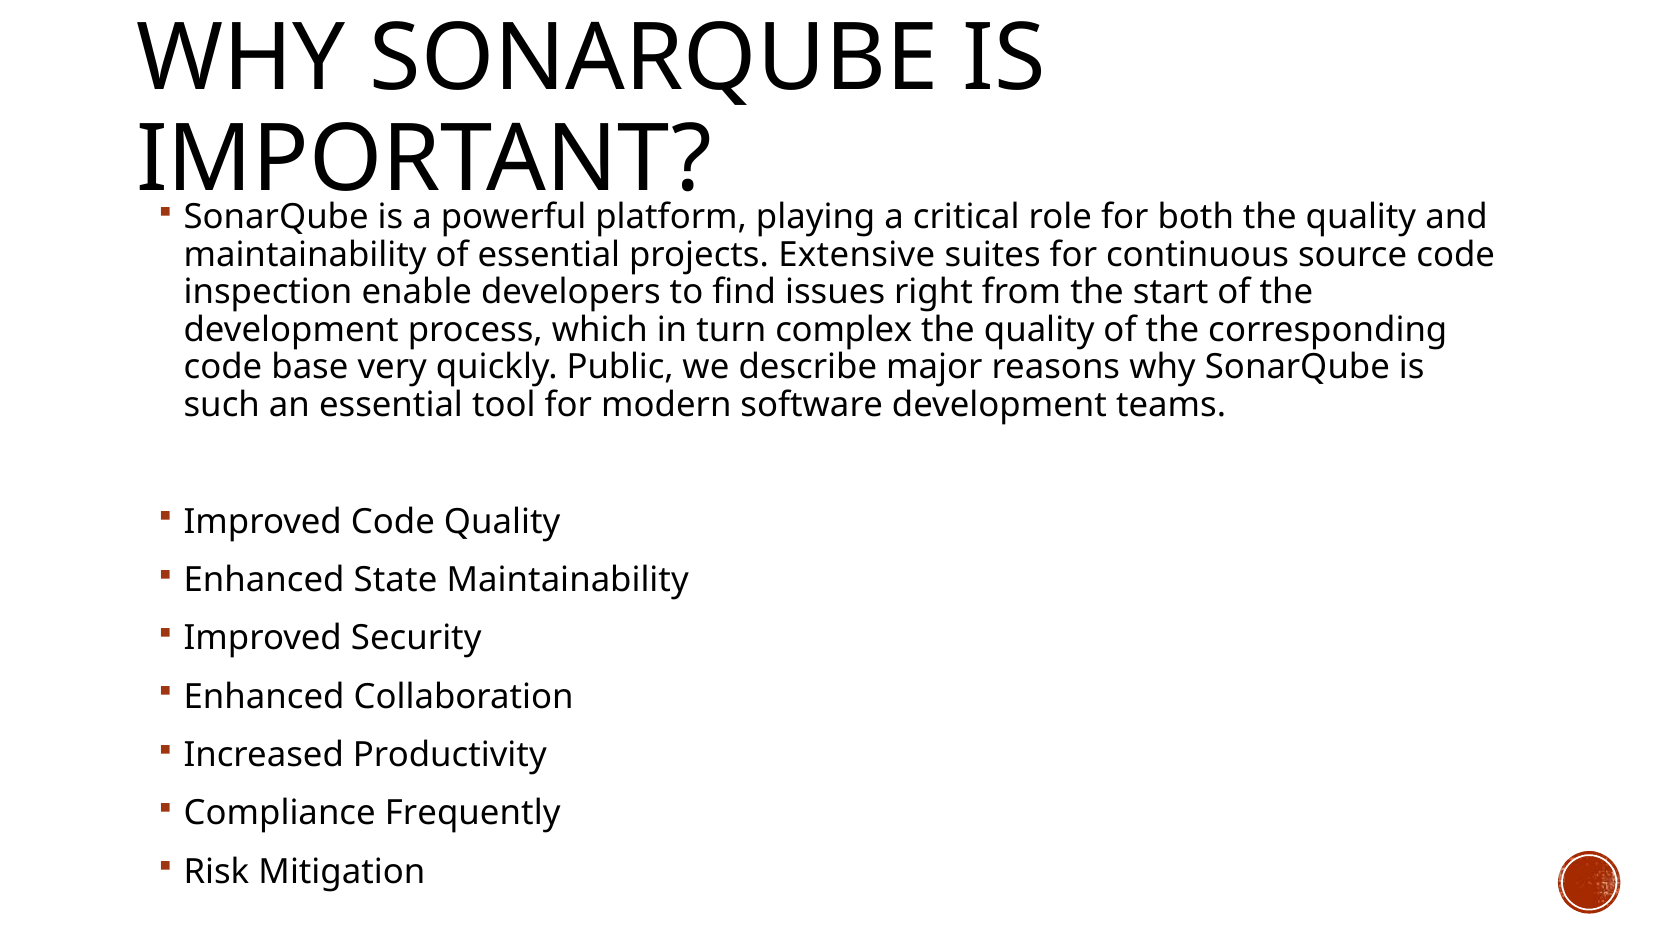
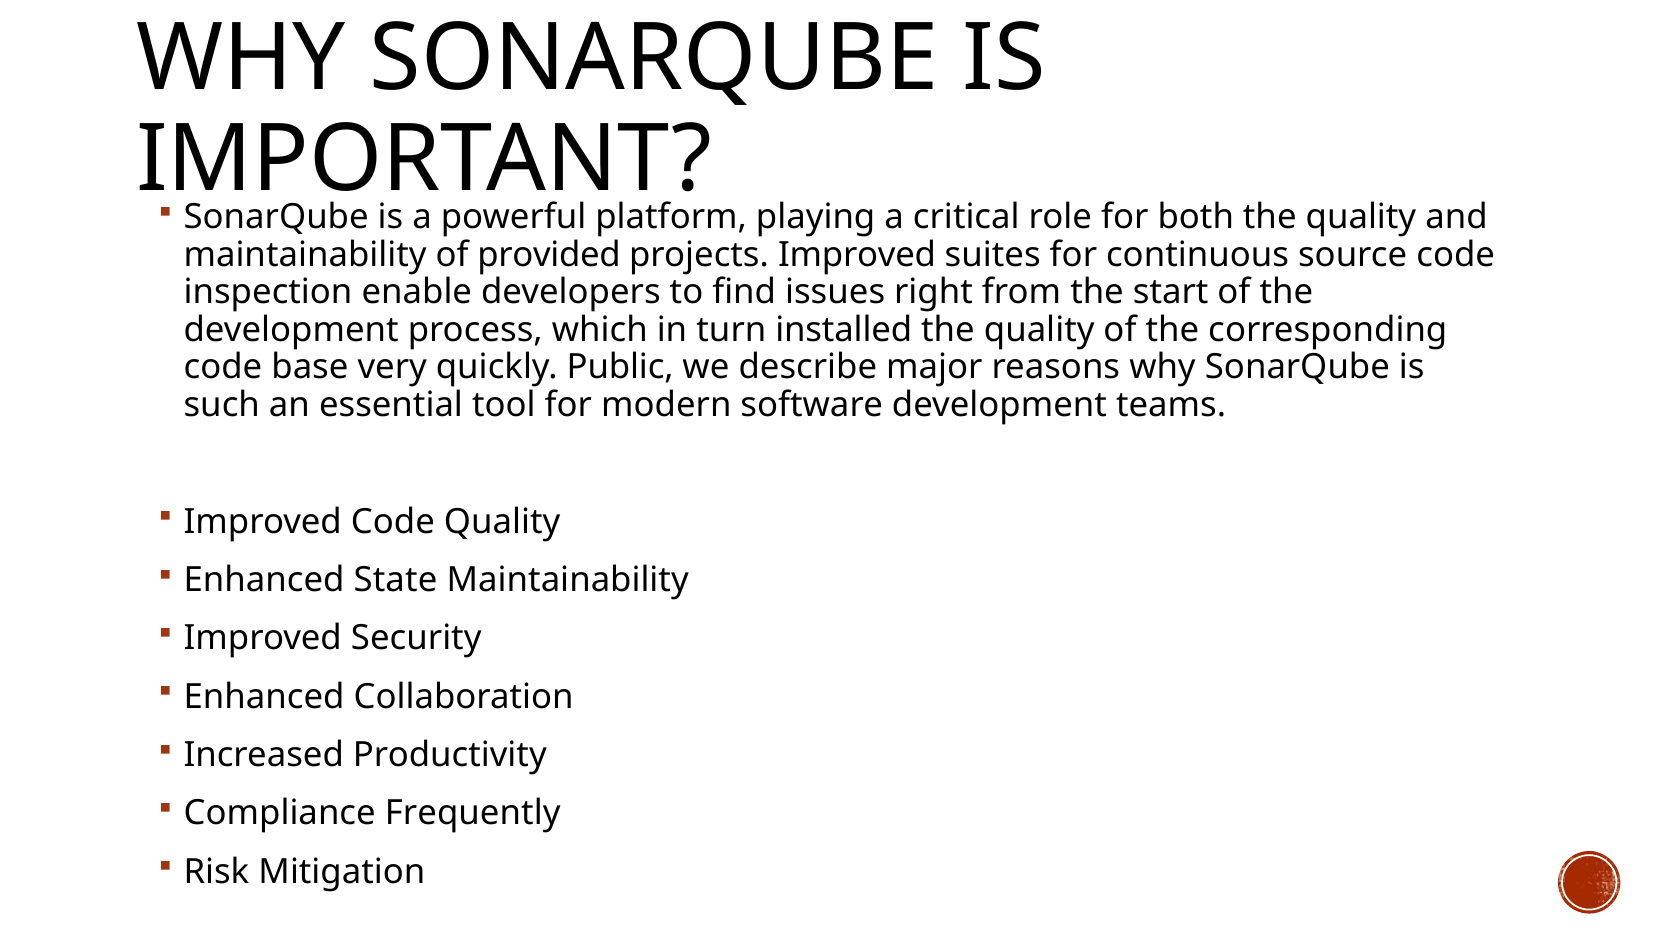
of essential: essential -> provided (549, 255)
projects Extensive: Extensive -> Improved (857, 255)
complex: complex -> installed (844, 330)
